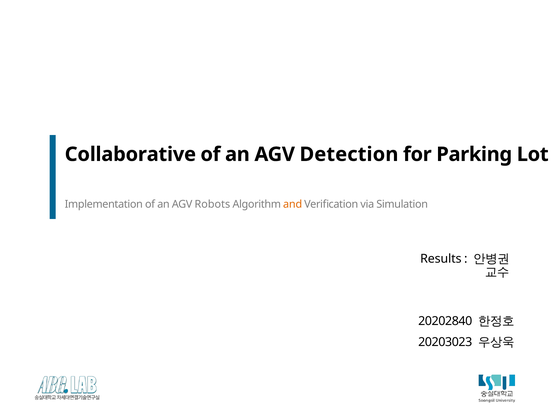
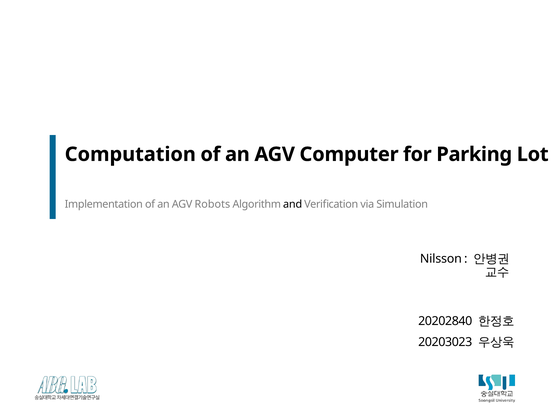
Collaborative: Collaborative -> Computation (130, 154)
Detection: Detection -> Computer (349, 154)
and colour: orange -> black (293, 204)
Results: Results -> Nilsson (441, 259)
